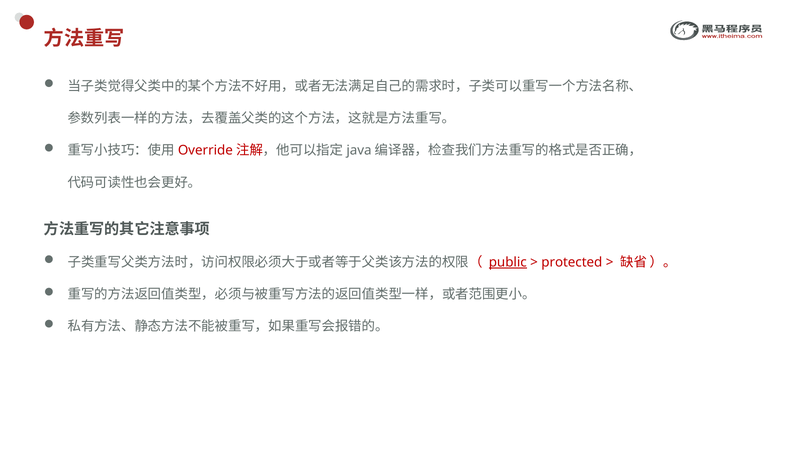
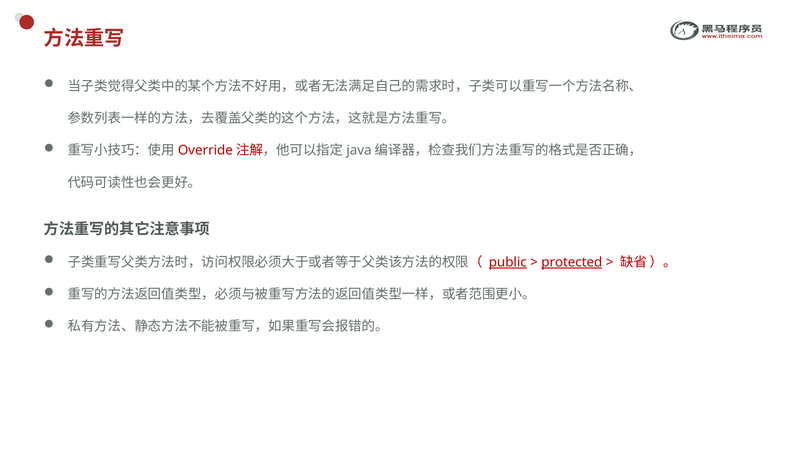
protected underline: none -> present (572, 262)
